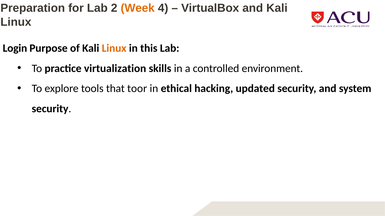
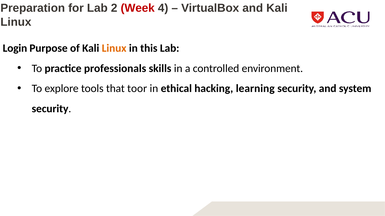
Week colour: orange -> red (138, 8)
virtualization: virtualization -> professionals (115, 69)
updated: updated -> learning (255, 89)
